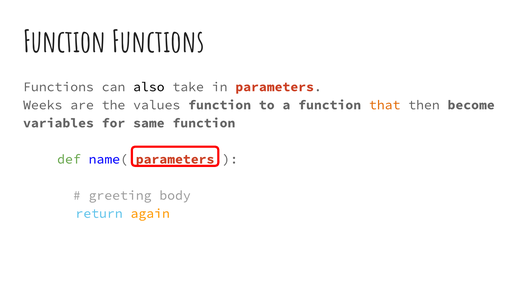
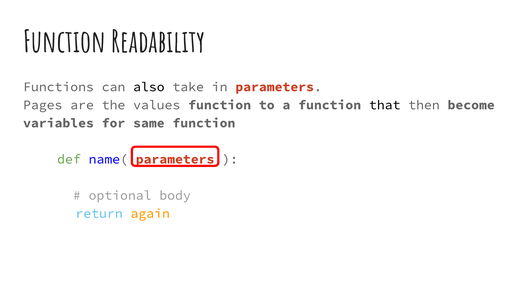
Function Functions: Functions -> Readability (158, 42)
Weeks: Weeks -> Pages (43, 105)
that colour: orange -> black (385, 105)
greeting: greeting -> optional (120, 195)
